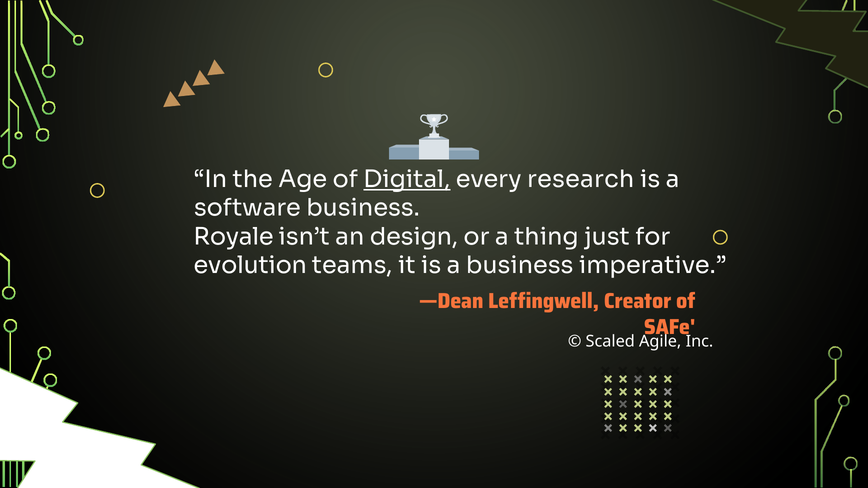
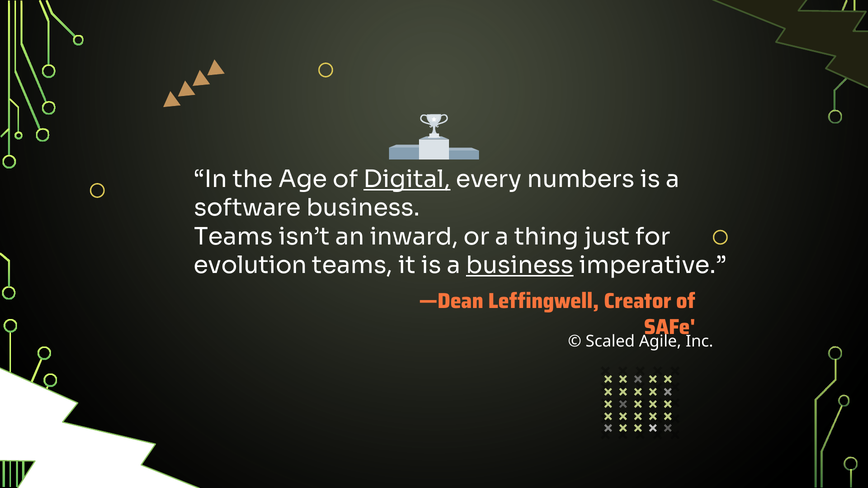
research: research -> numbers (581, 179)
Royale: Royale -> Teams (233, 237)
design: design -> inward (414, 237)
business underline: none -> present (520, 266)
